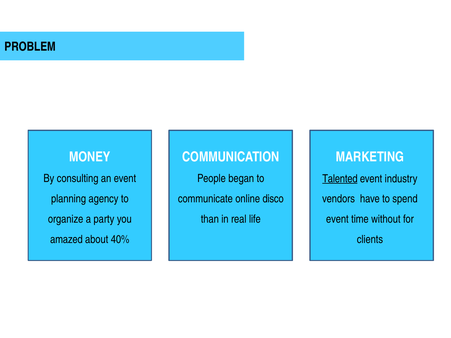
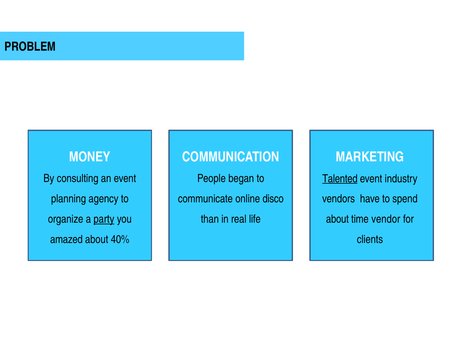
party underline: none -> present (104, 219)
event: event -> about (337, 219)
without: without -> vendor (386, 219)
